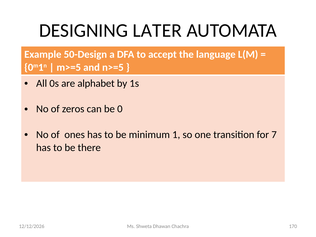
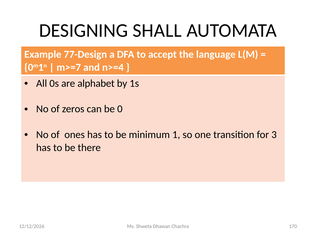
LATER: LATER -> SHALL (157, 31)
50-Design: 50-Design -> 77-Design (85, 54)
m>=5: m>=5 -> m>=7 (69, 67)
n>=5: n>=5 -> n>=4 (113, 67)
7: 7 -> 3 (274, 135)
